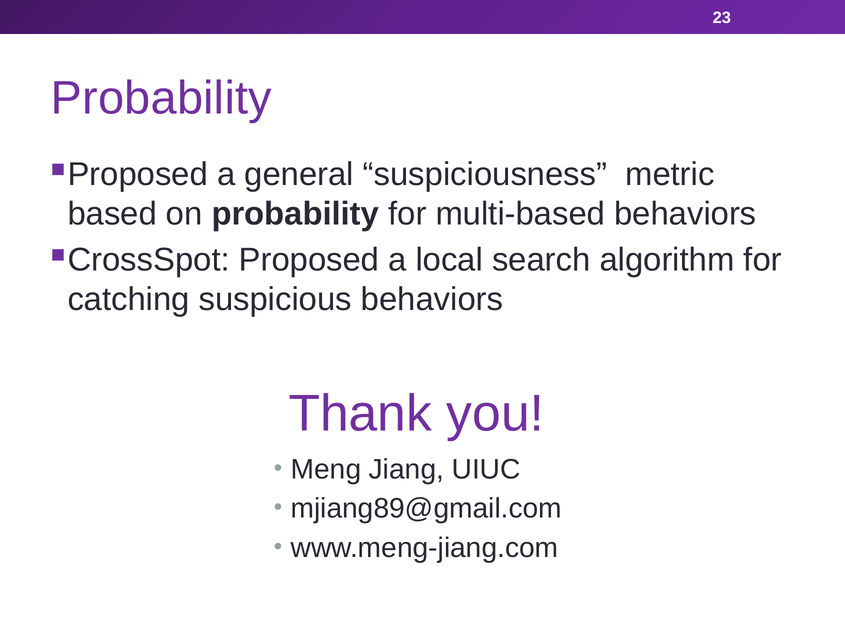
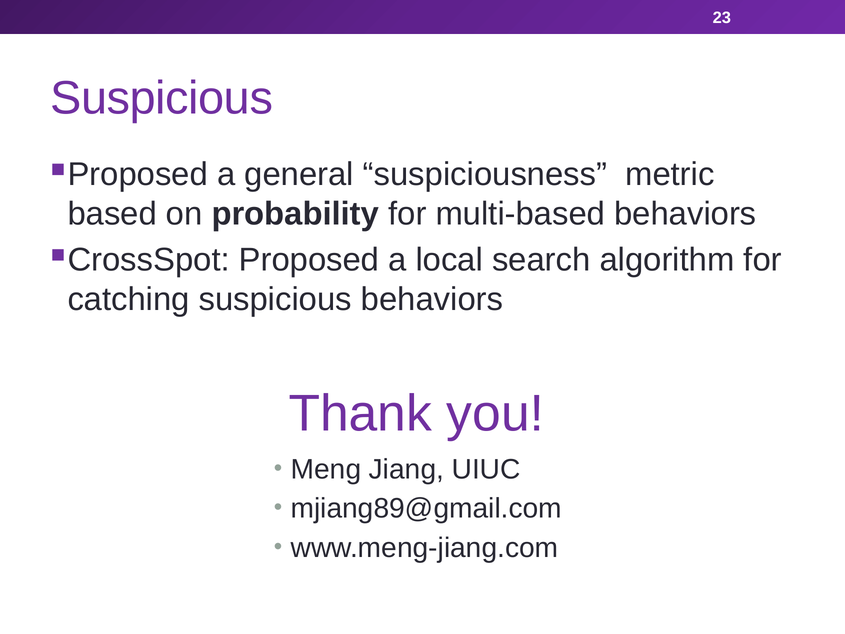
Probability: Probability -> Suspicious (162, 98)
